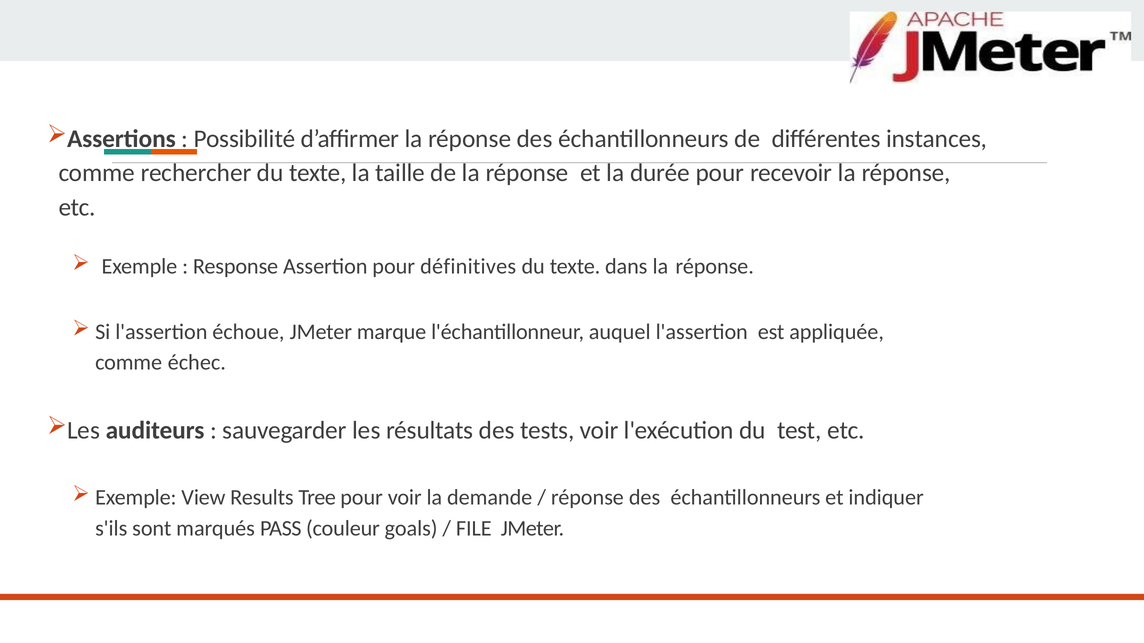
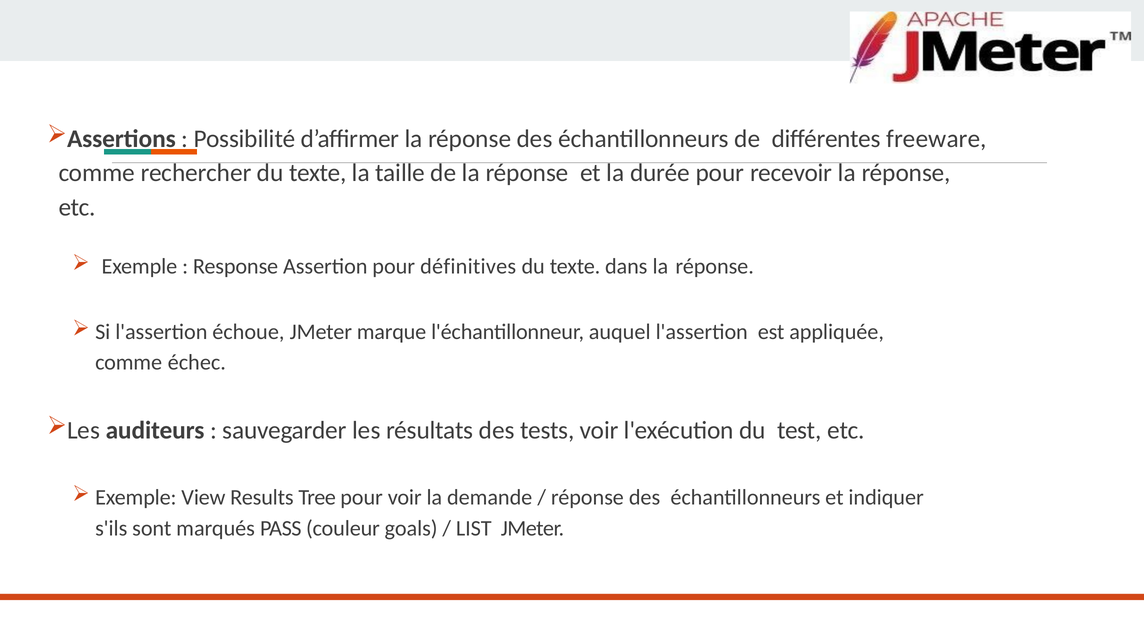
instances: instances -> freeware (936, 139)
FILE: FILE -> LIST (474, 529)
